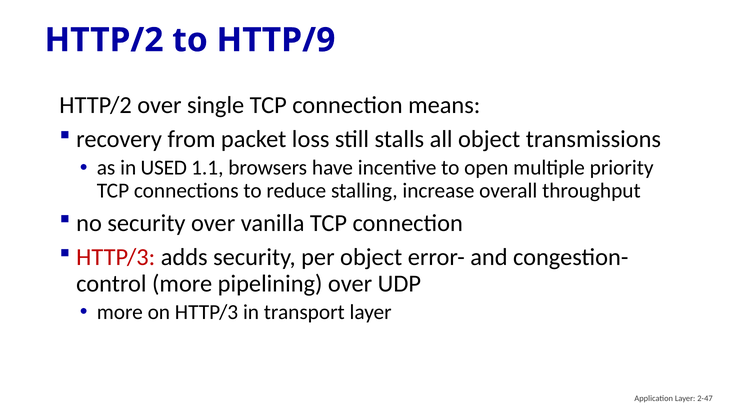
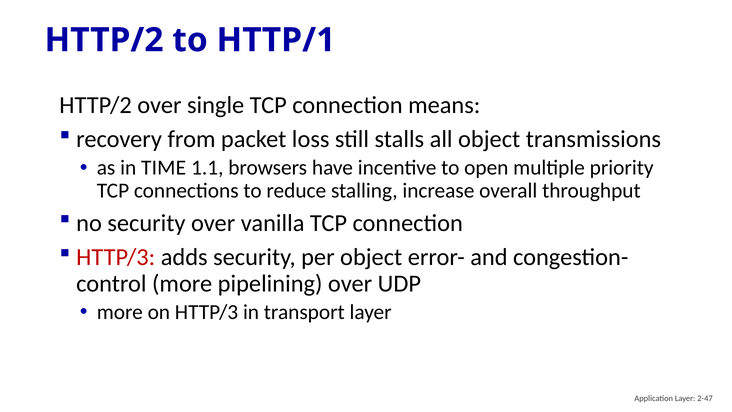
HTTP/9: HTTP/9 -> HTTP/1 (276, 40)
USED: USED -> TIME (164, 168)
